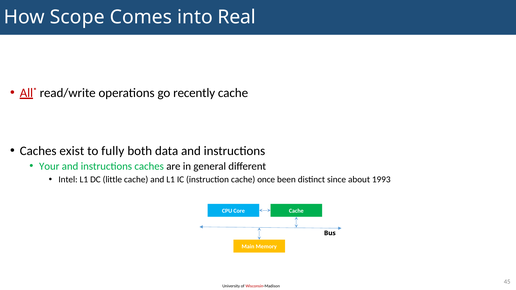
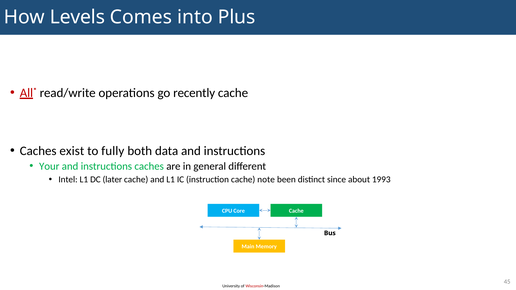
Scope: Scope -> Levels (77, 17)
Real: Real -> Plus (237, 17)
little: little -> later (112, 180)
once: once -> note (266, 180)
